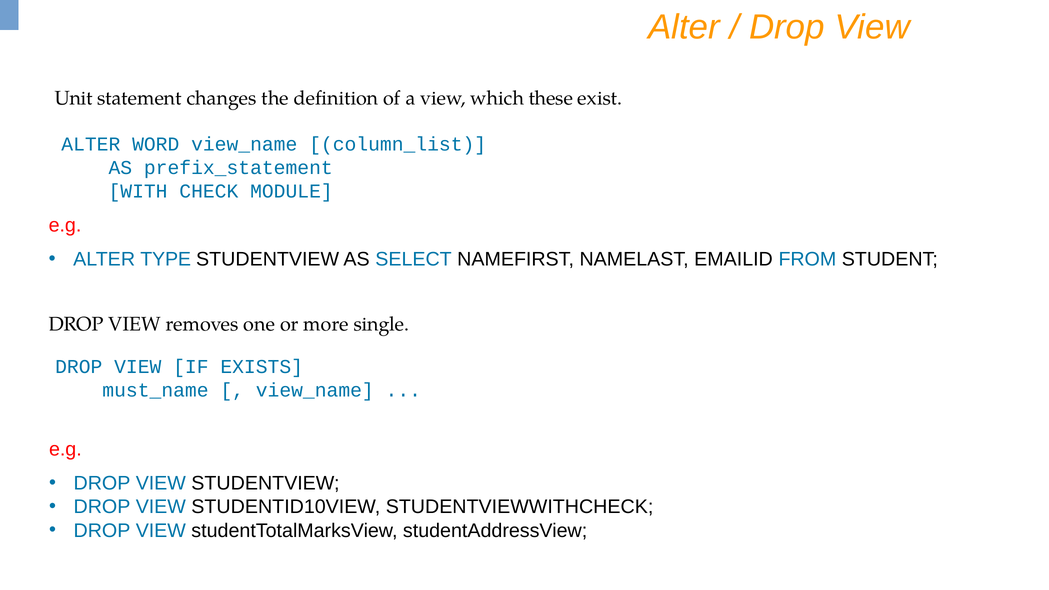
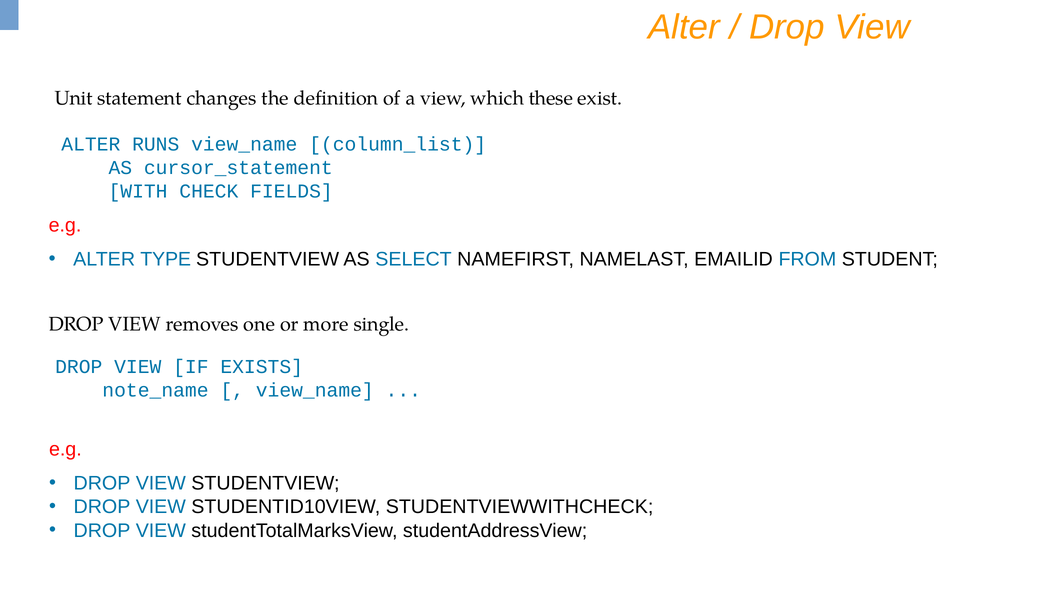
WORD: WORD -> RUNS (156, 144)
prefix_statement: prefix_statement -> cursor_statement (238, 168)
MODULE: MODULE -> FIELDS (291, 191)
must_name: must_name -> note_name (155, 390)
